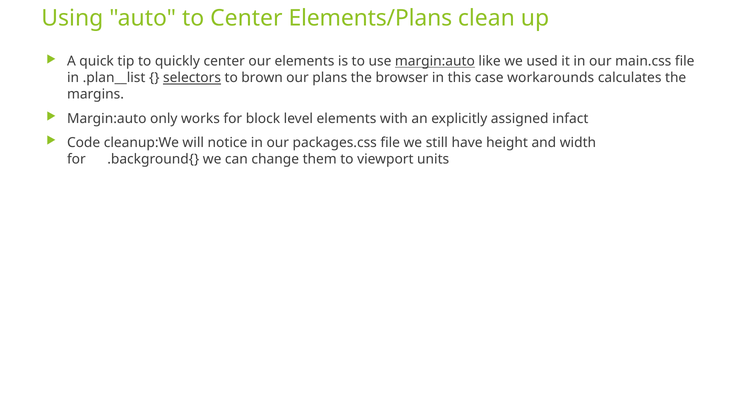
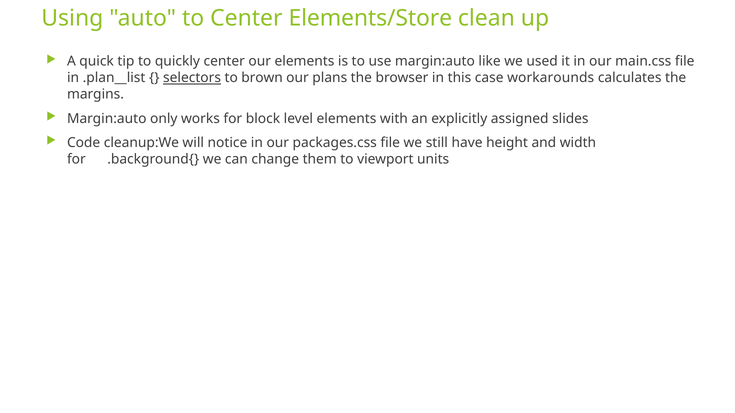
Elements/Plans: Elements/Plans -> Elements/Store (370, 18)
margin:auto underline: present -> none (435, 61)
infact: infact -> slides (570, 119)
